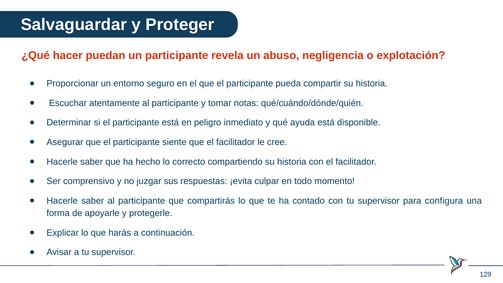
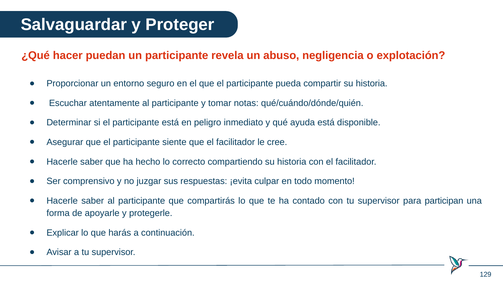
configura: configura -> participan (444, 201)
